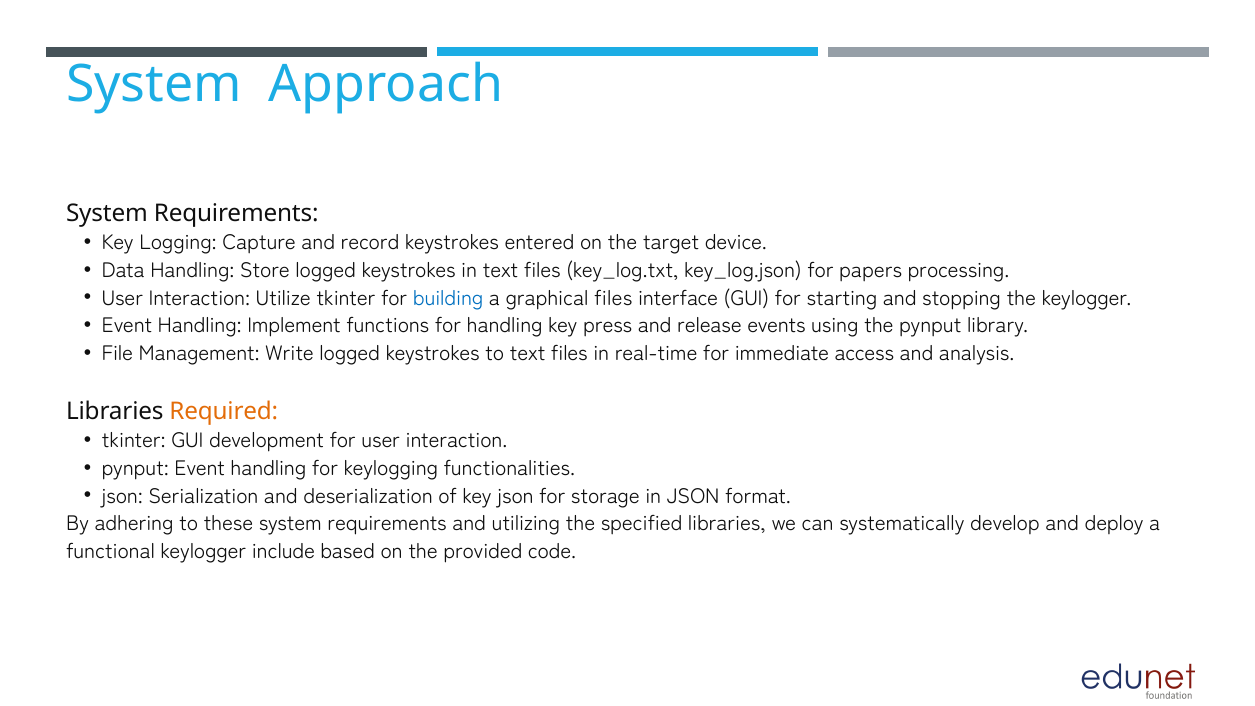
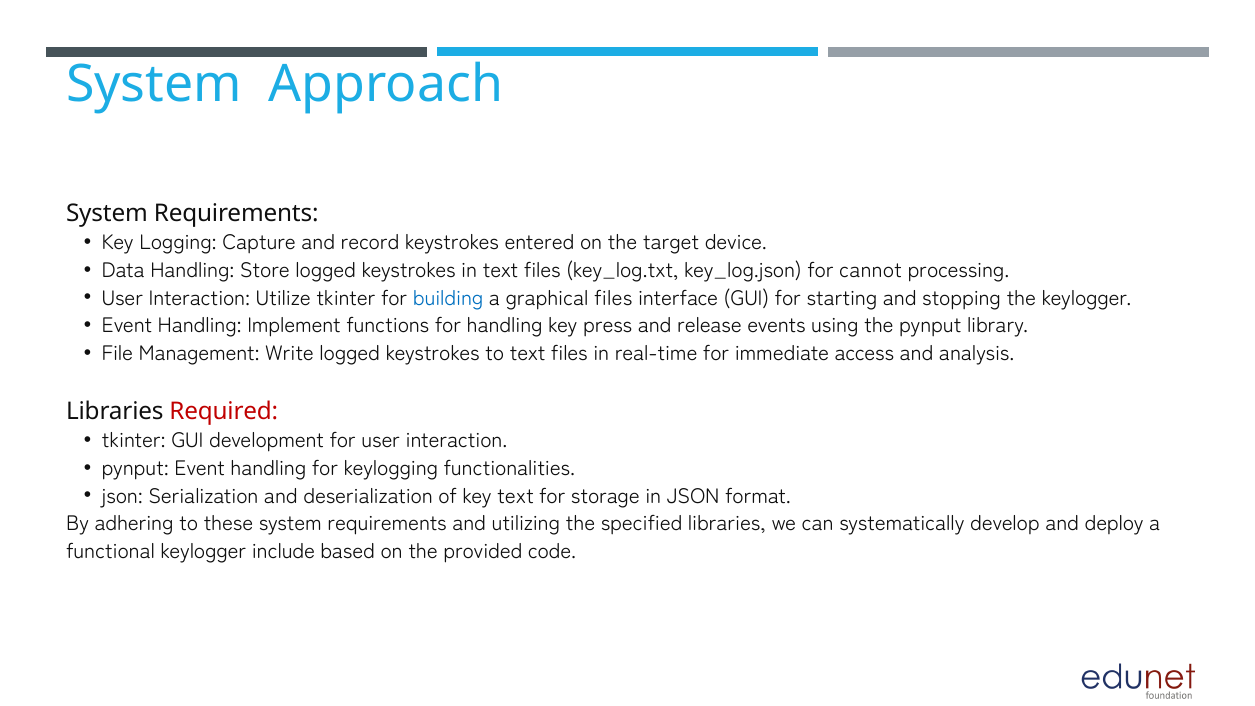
papers: papers -> cannot (871, 271)
Required colour: orange -> red (224, 411)
key json: json -> text (516, 496)
